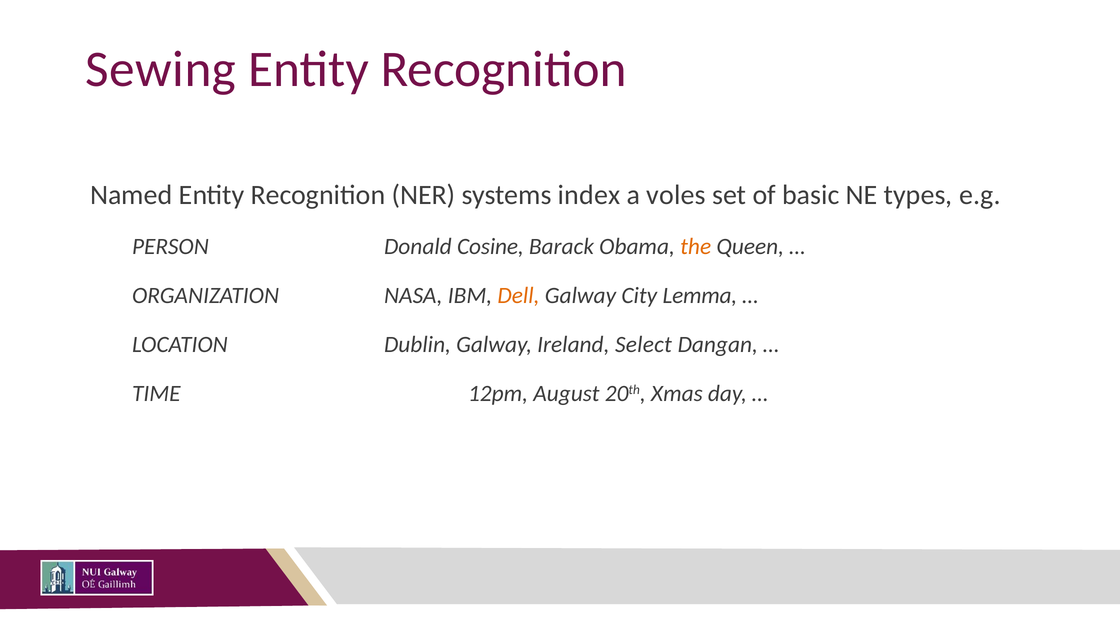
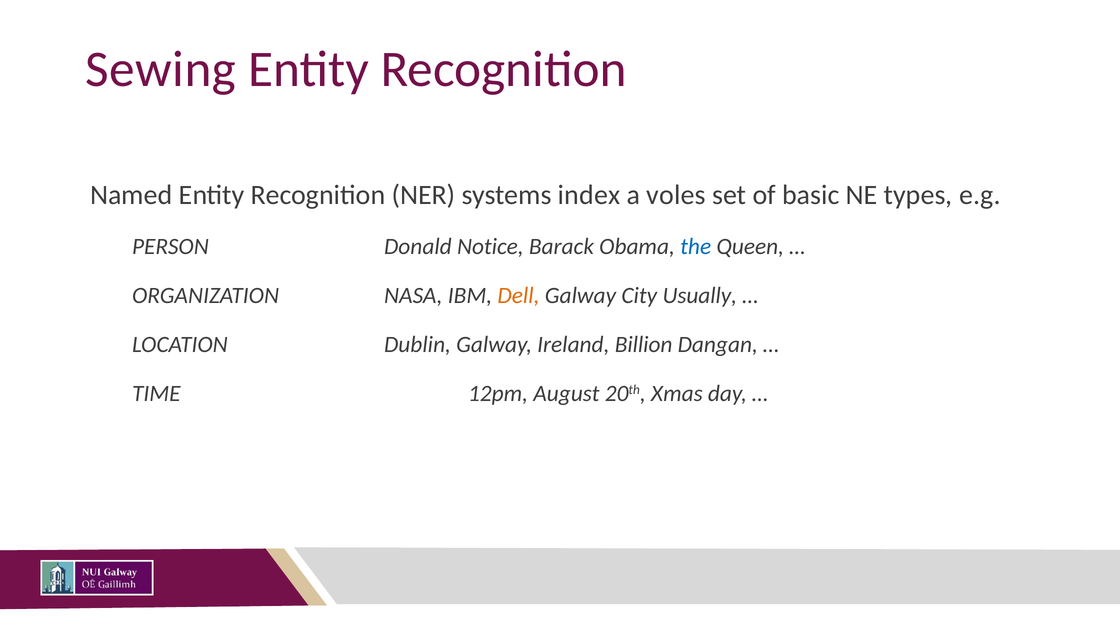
Cosine: Cosine -> Notice (490, 246)
the colour: orange -> blue (696, 246)
Lemma: Lemma -> Usually (700, 295)
Select: Select -> Billion (644, 344)
